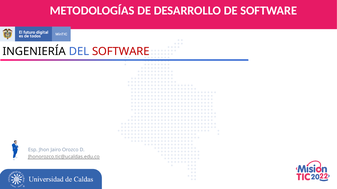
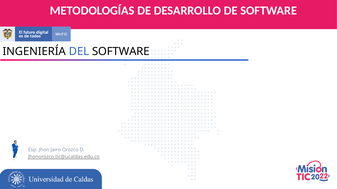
SOFTWARE colour: red -> black (121, 52)
